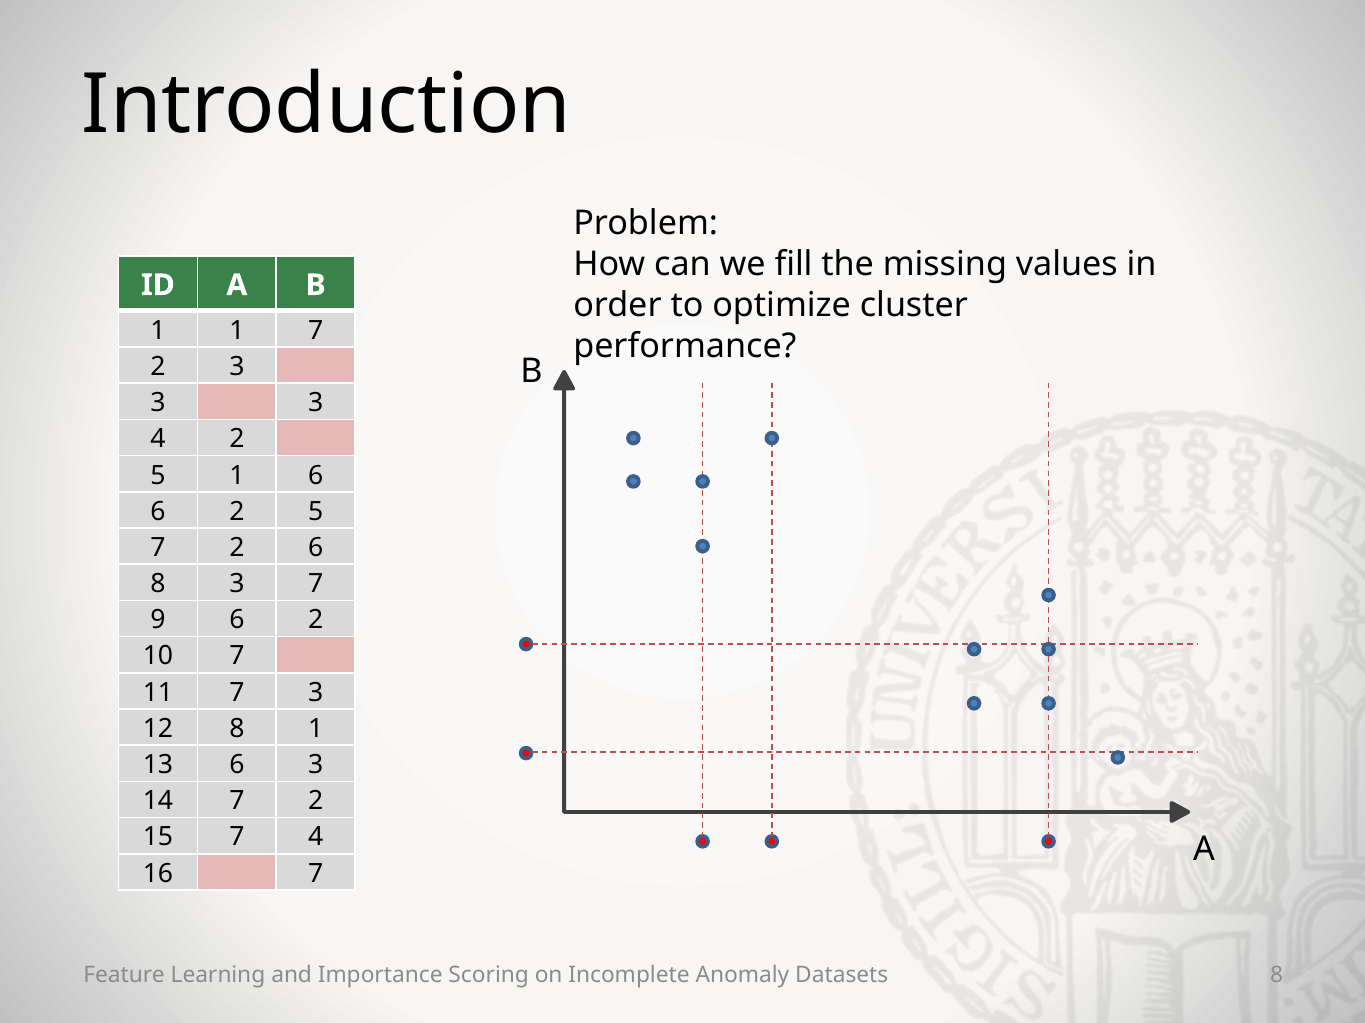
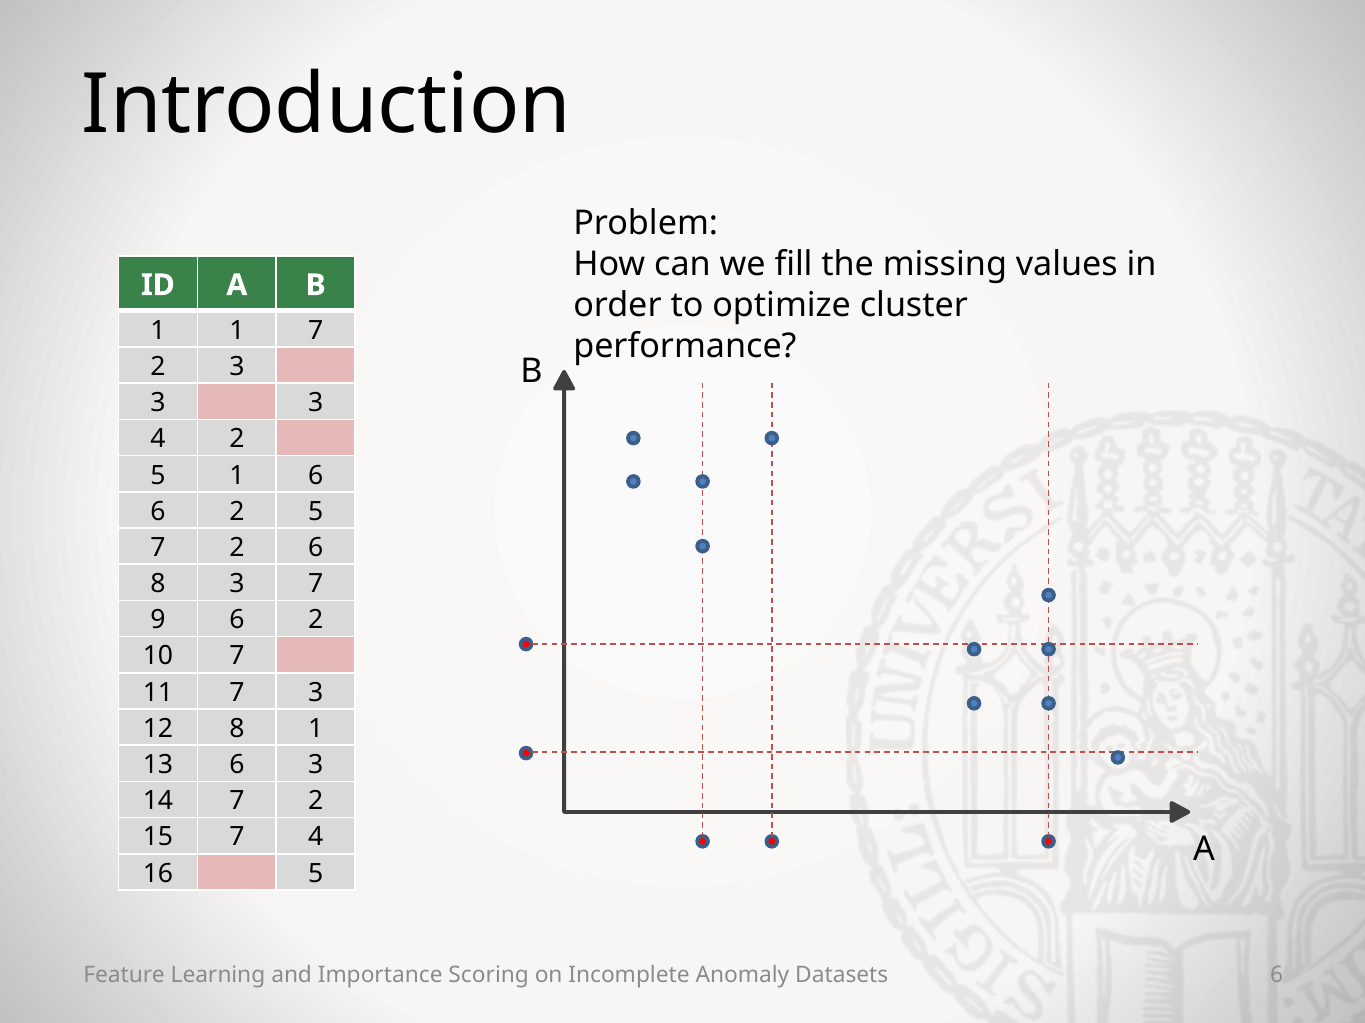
16 7: 7 -> 5 (316, 874)
Datasets 8: 8 -> 6 (1277, 976)
